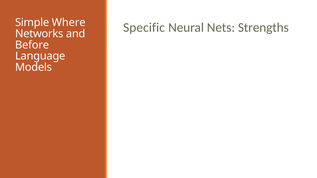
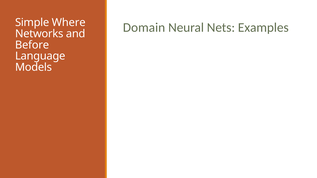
Specific: Specific -> Domain (144, 28)
Strengths: Strengths -> Examples (263, 28)
